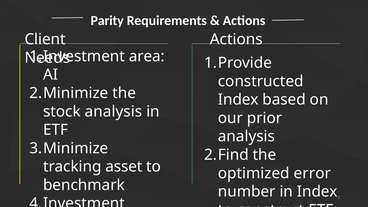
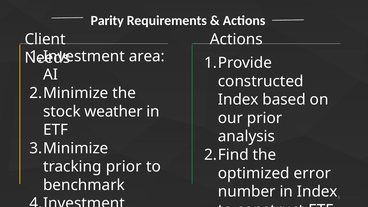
stock analysis: analysis -> weather (114, 111)
tracking asset: asset -> prior (124, 167)
